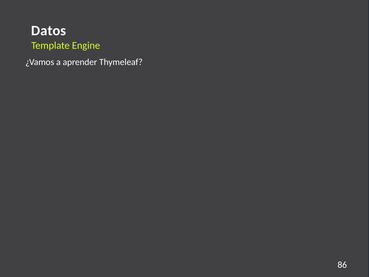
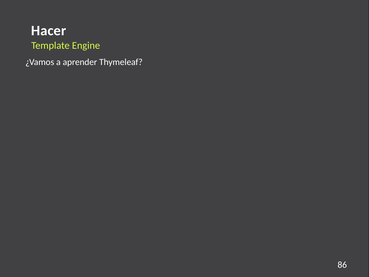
Datos: Datos -> Hacer (49, 31)
